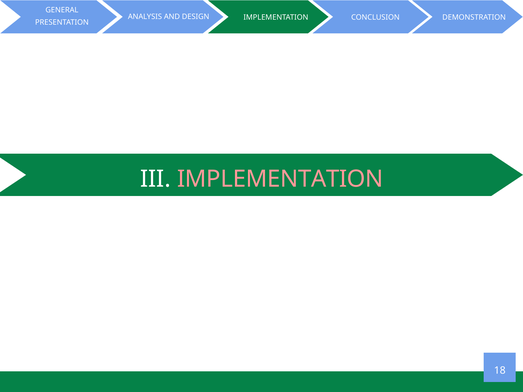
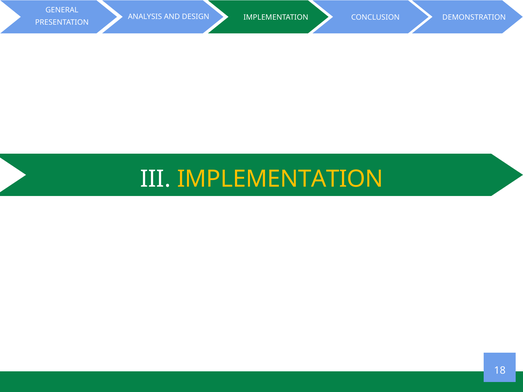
IMPLEMENTATION colour: pink -> yellow (280, 179)
